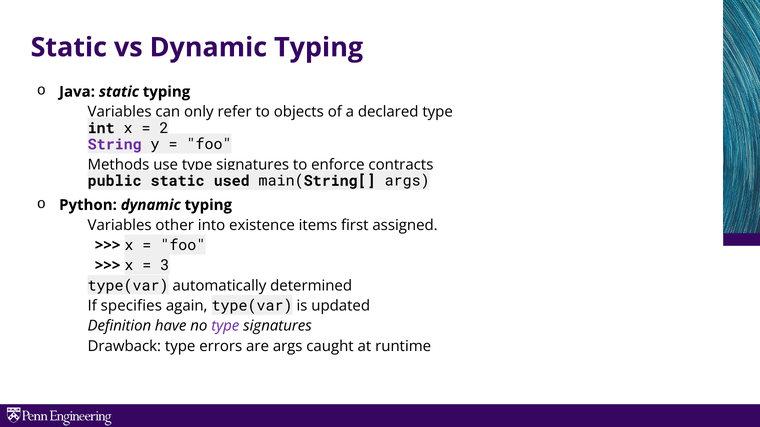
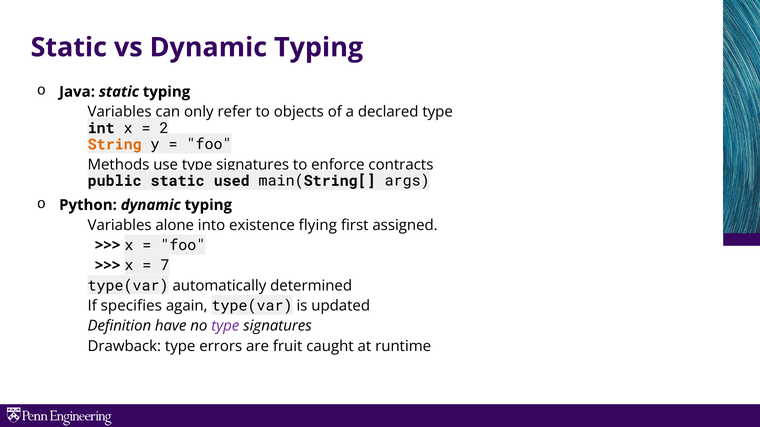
String colour: purple -> orange (115, 145)
other: other -> alone (175, 225)
items: items -> flying (318, 225)
3: 3 -> 7 (165, 266)
are args: args -> fruit (288, 347)
